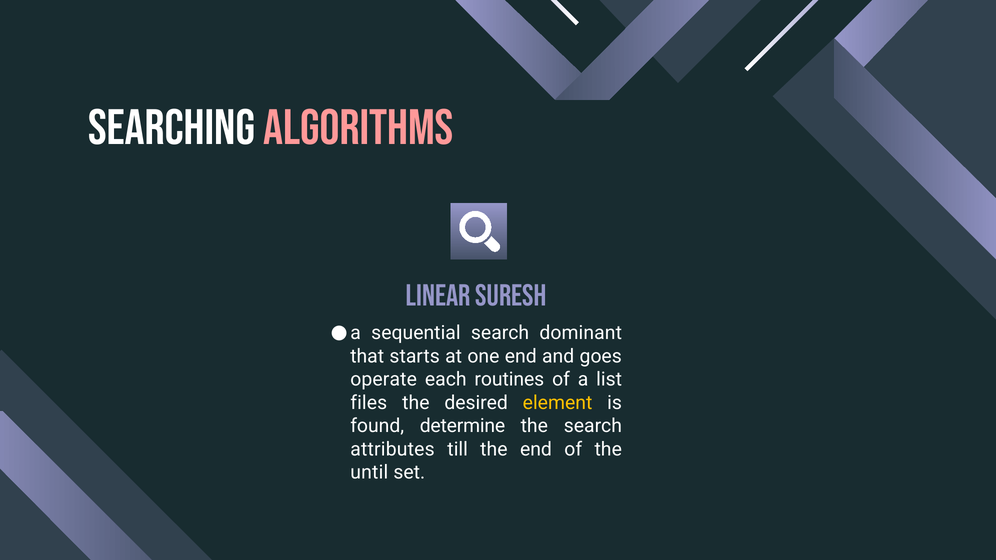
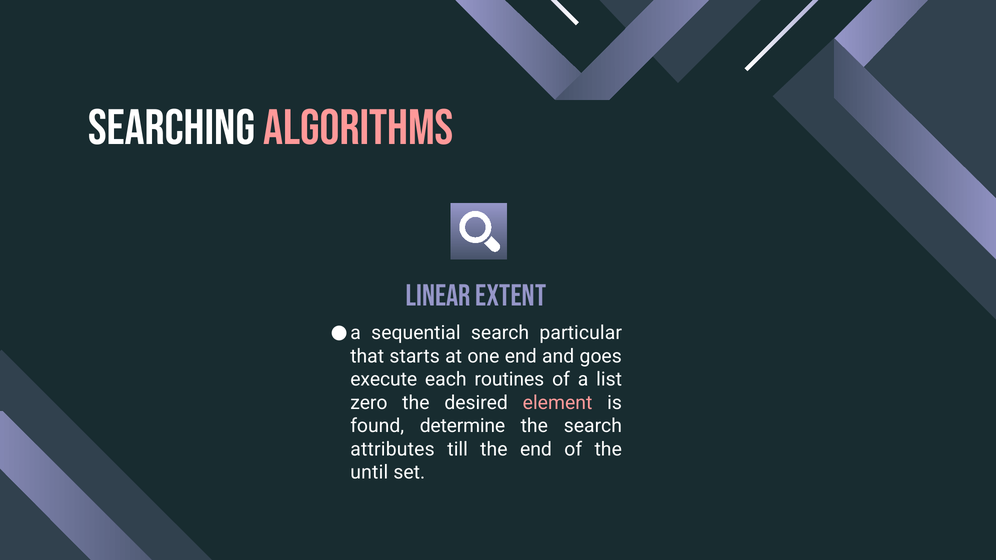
Suresh: Suresh -> Extent (511, 296)
dominant: dominant -> particular (581, 333)
operate: operate -> execute (384, 380)
files: files -> zero (369, 403)
element colour: yellow -> pink (558, 403)
